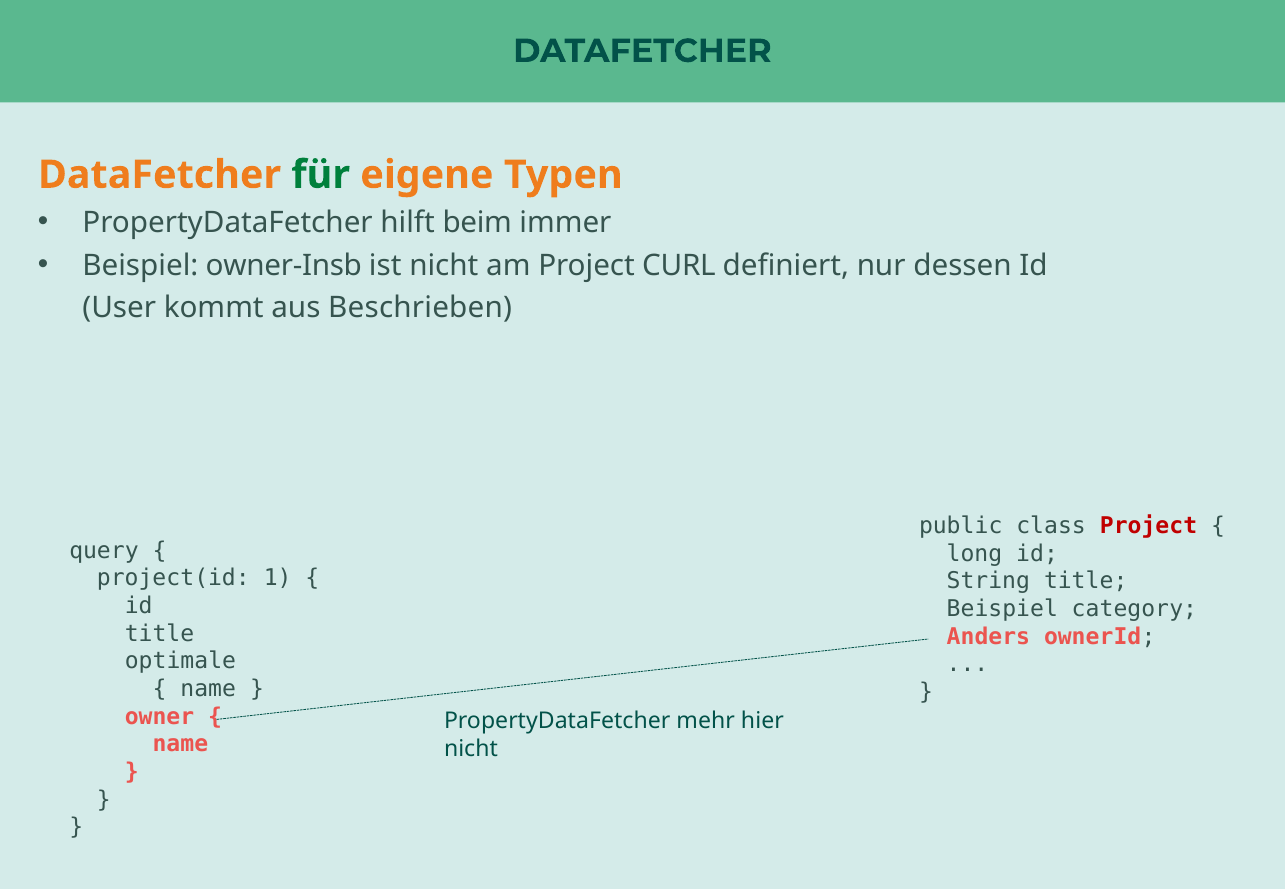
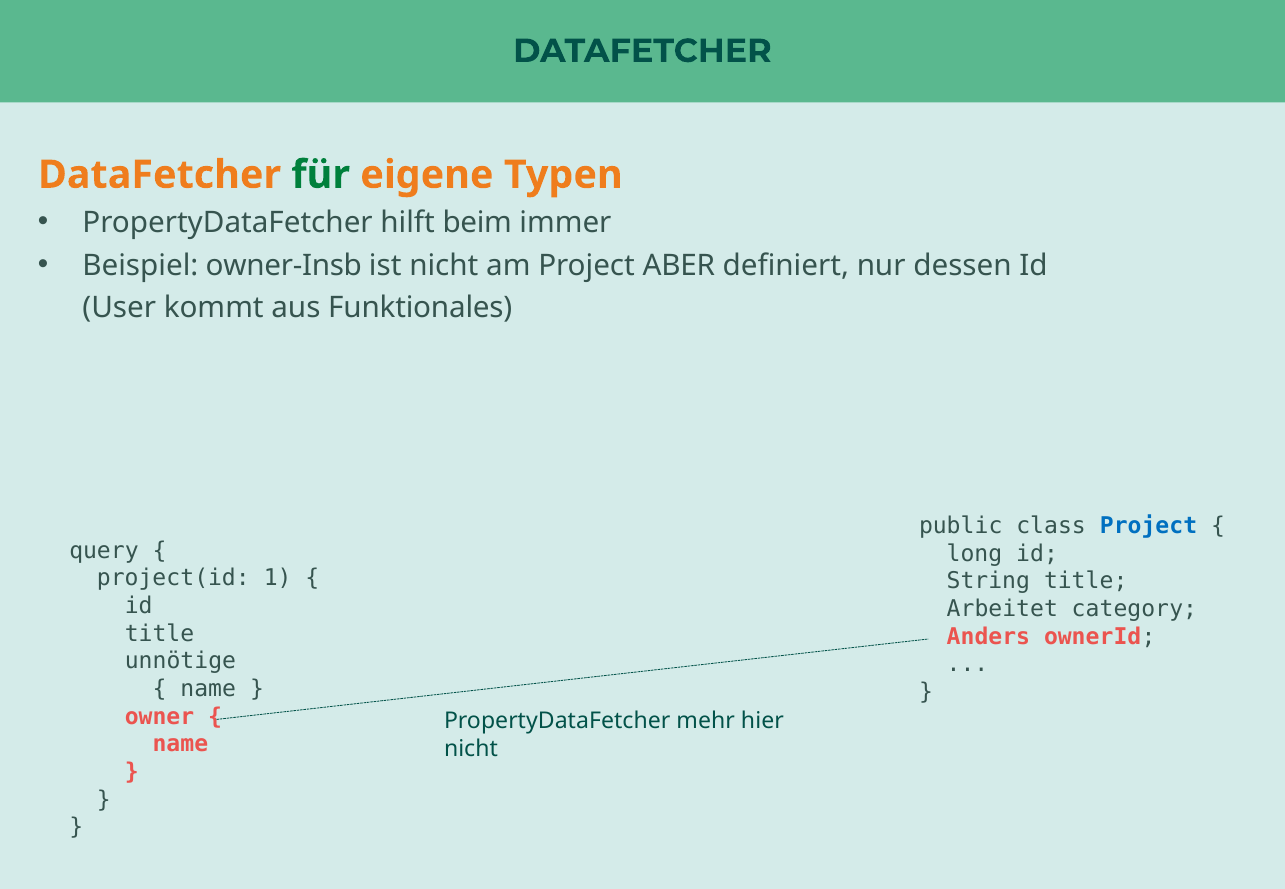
CURL: CURL -> ABER (679, 266)
Beschrieben: Beschrieben -> Funktionales (420, 308)
Project colour: red -> blue (1149, 526)
Beispiel: Beispiel -> Arbeitet (1002, 609)
optimale: optimale -> unnötige (180, 662)
